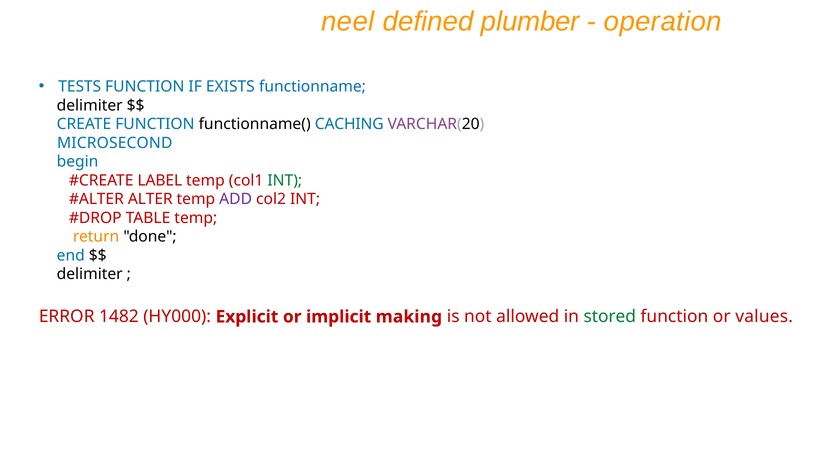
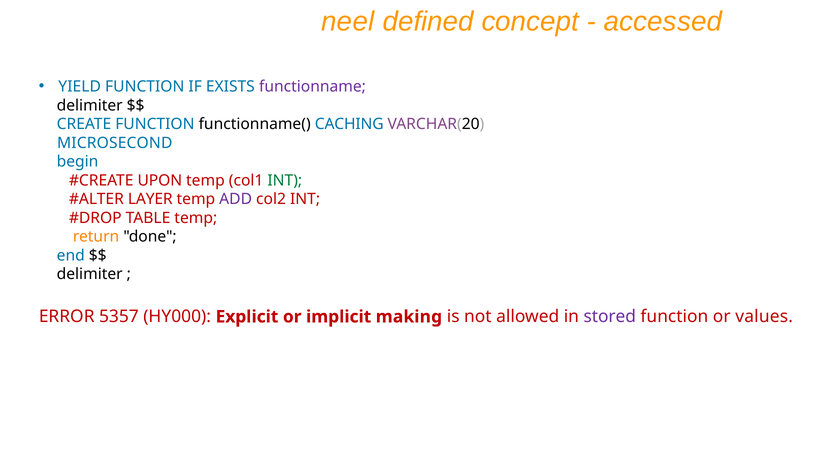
plumber: plumber -> concept (530, 22)
operation: operation -> accessed (663, 22)
TESTS: TESTS -> YIELD (80, 87)
functionname colour: blue -> purple (312, 87)
LABEL: LABEL -> UPON (160, 180)
ALTER: ALTER -> LAYER (150, 199)
1482: 1482 -> 5357 (119, 316)
stored colour: green -> purple (610, 316)
